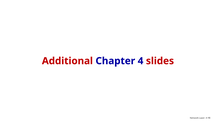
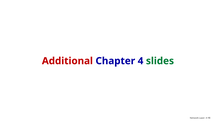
slides colour: red -> green (160, 61)
